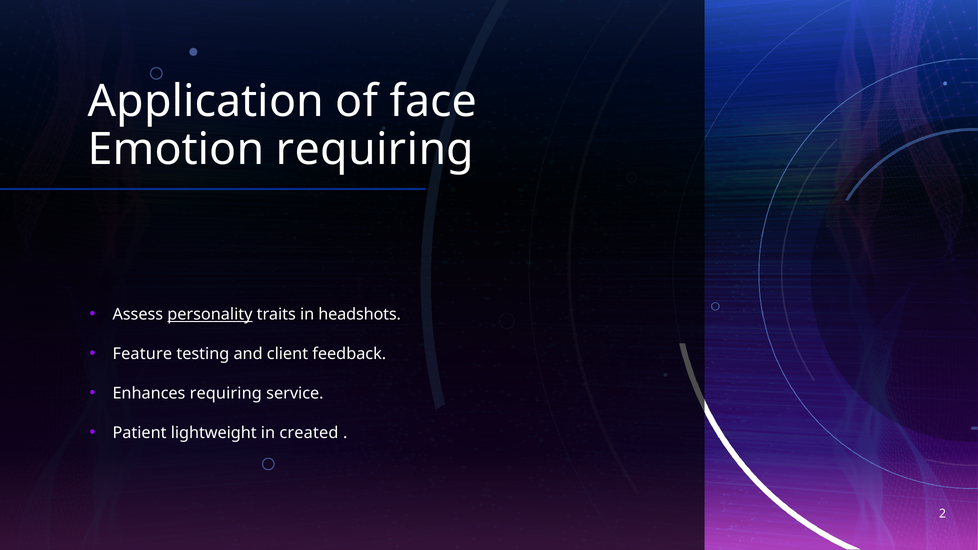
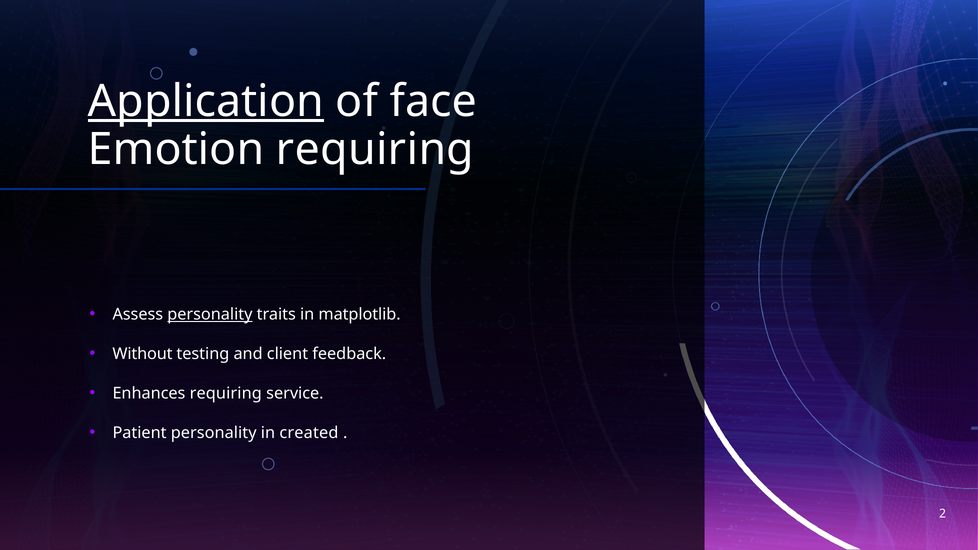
Application underline: none -> present (206, 101)
headshots: headshots -> matplotlib (360, 315)
Feature: Feature -> Without (142, 354)
Patient lightweight: lightweight -> personality (214, 433)
